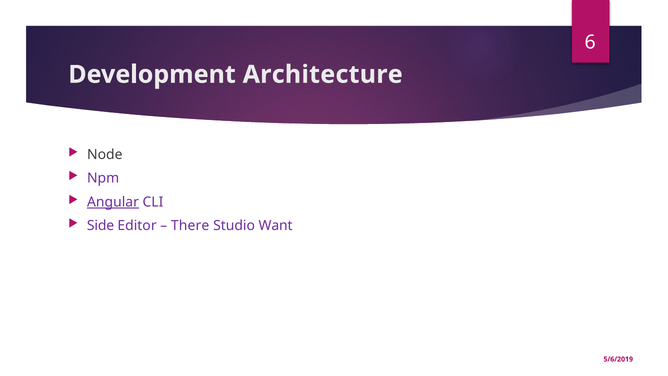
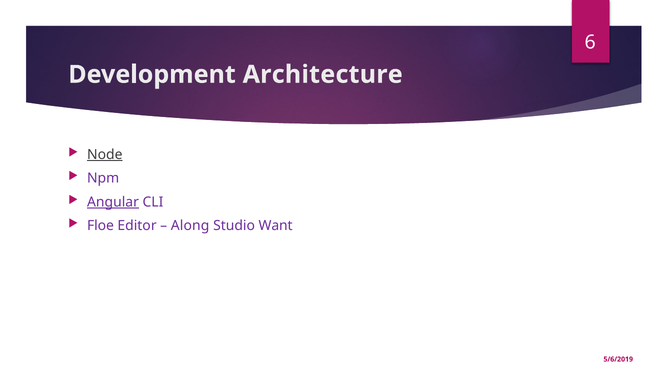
Node underline: none -> present (105, 155)
Side: Side -> Floe (101, 226)
There: There -> Along (190, 226)
